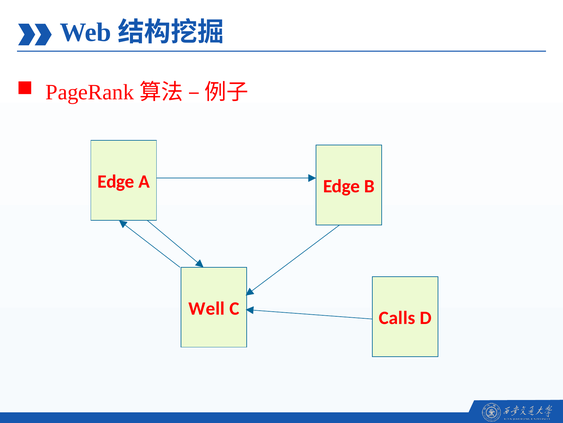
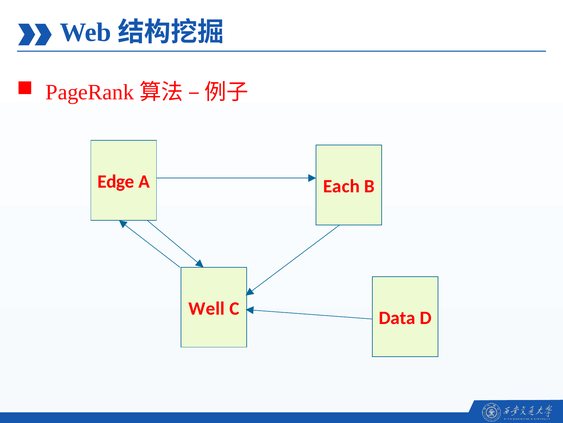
Edge: Edge -> Each (341, 186)
Calls: Calls -> Data (397, 317)
